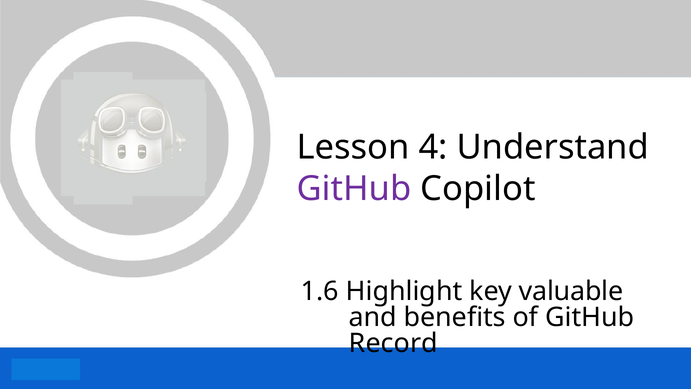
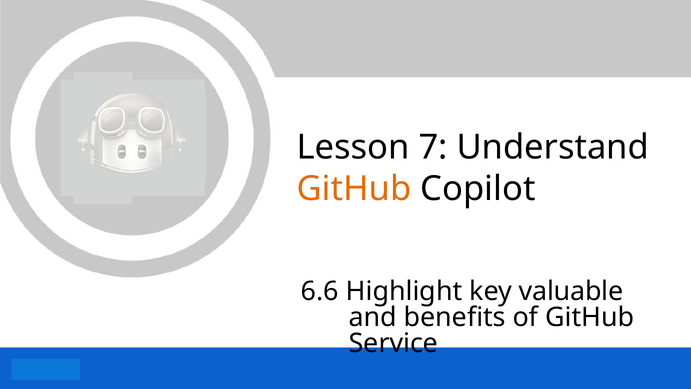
4: 4 -> 7 (433, 147)
GitHub colour: purple -> orange (354, 189)
1.6: 1.6 -> 6.6 (320, 291)
Record: Record -> Service (393, 343)
